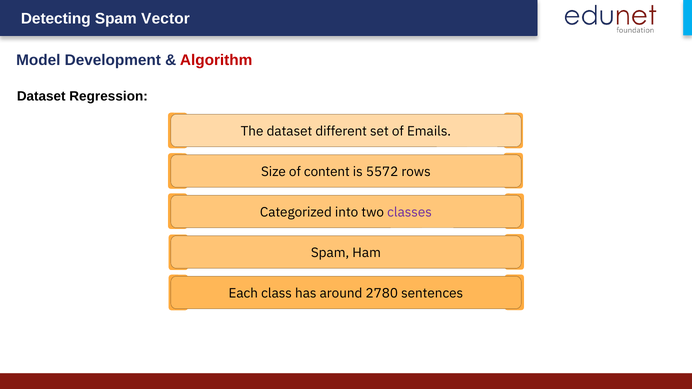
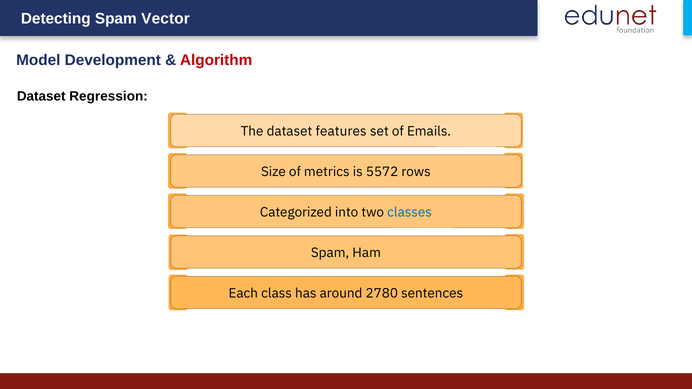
different: different -> features (341, 132)
content: content -> metrics (327, 172)
classes colour: purple -> blue (410, 213)
